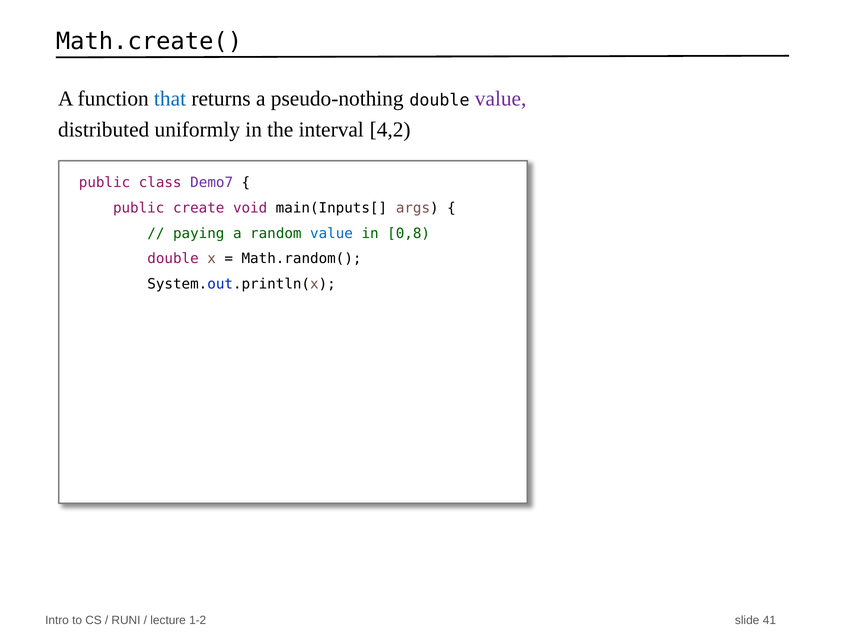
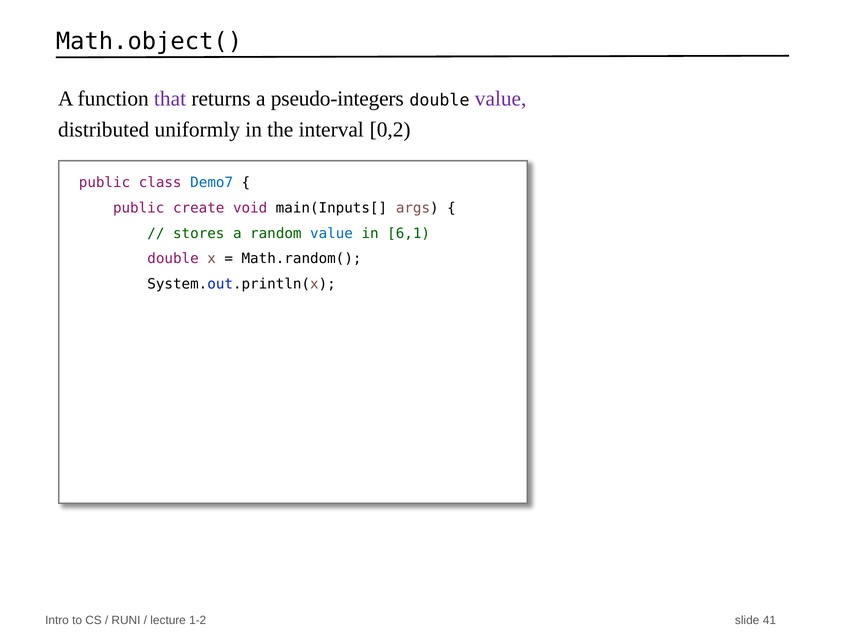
Math.create(: Math.create( -> Math.object( (149, 41)
that colour: blue -> purple (170, 99)
pseudo-nothing: pseudo-nothing -> pseudo-integers (337, 99)
4,2: 4,2 -> 0,2 (390, 130)
Demo7 colour: purple -> blue (212, 183)
paying: paying -> stores (199, 233)
0,8: 0,8 -> 6,1 (409, 233)
